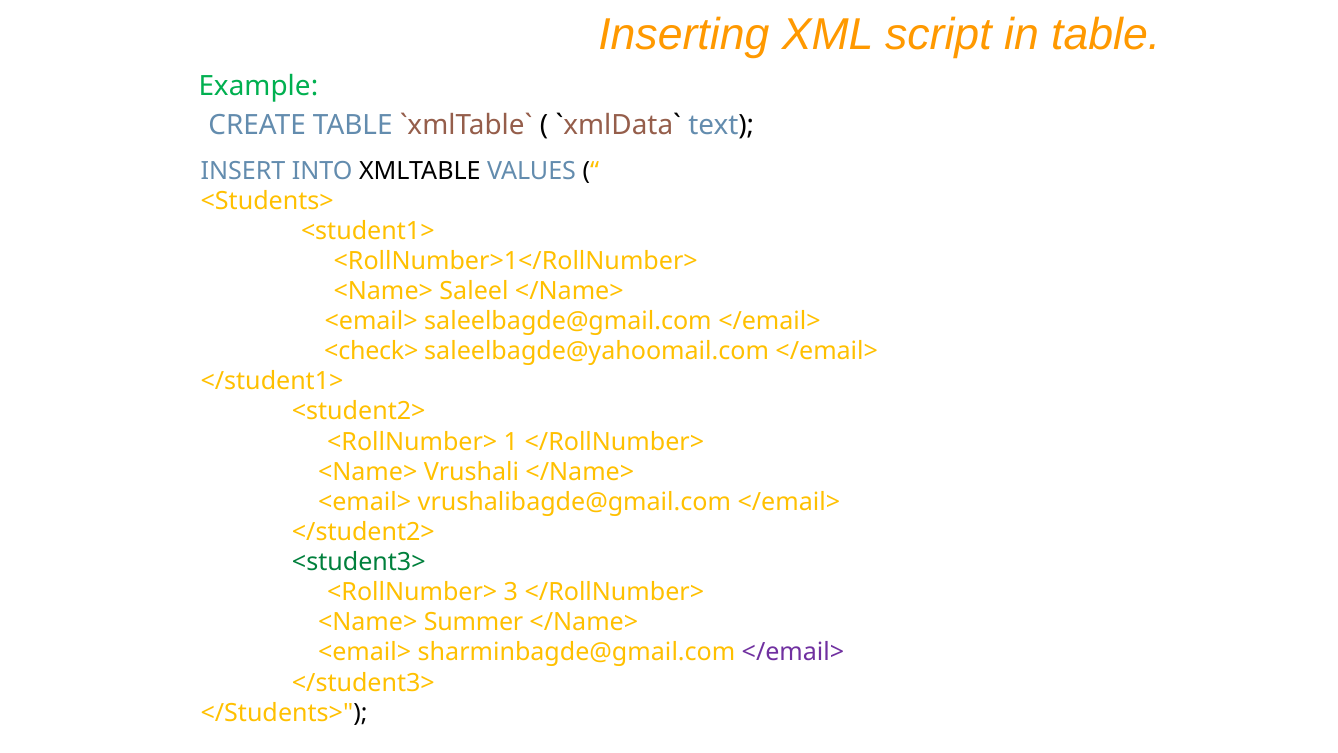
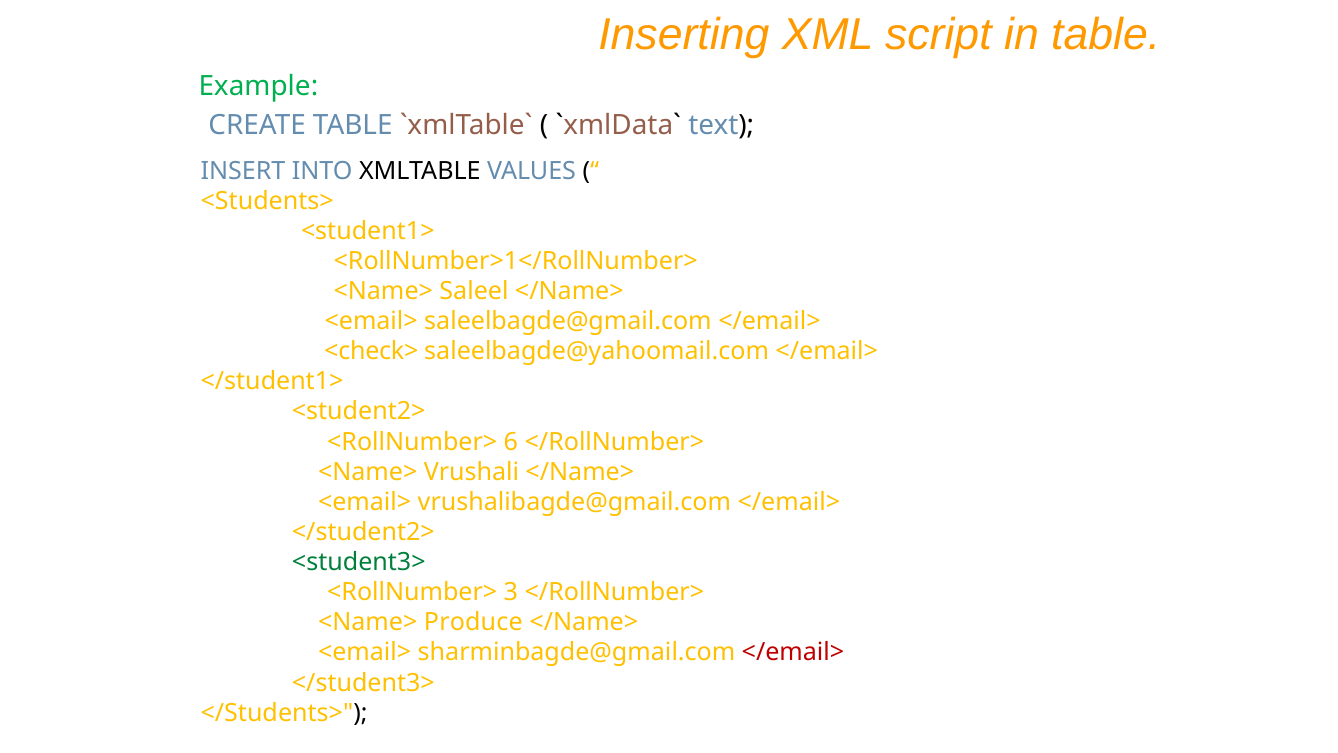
1: 1 -> 6 (511, 442)
Summer: Summer -> Produce (473, 622)
</email> colour: purple -> red (793, 652)
